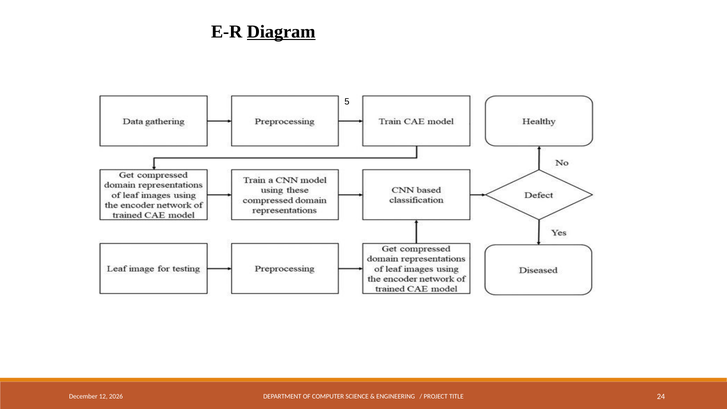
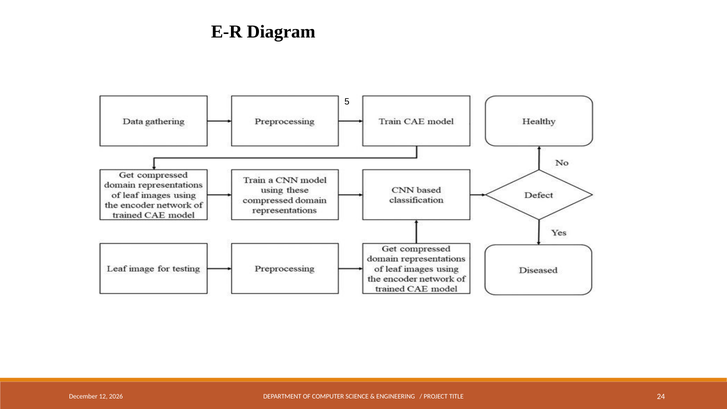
Diagram underline: present -> none (281, 32)
